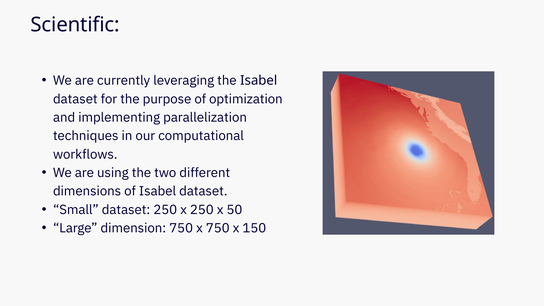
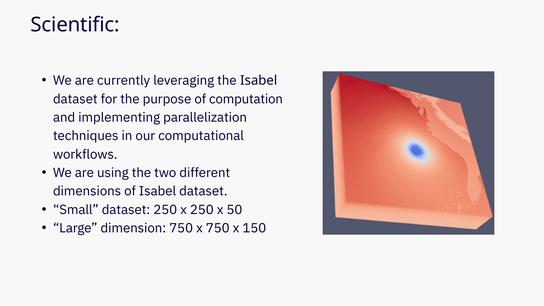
optimization: optimization -> computation (246, 99)
